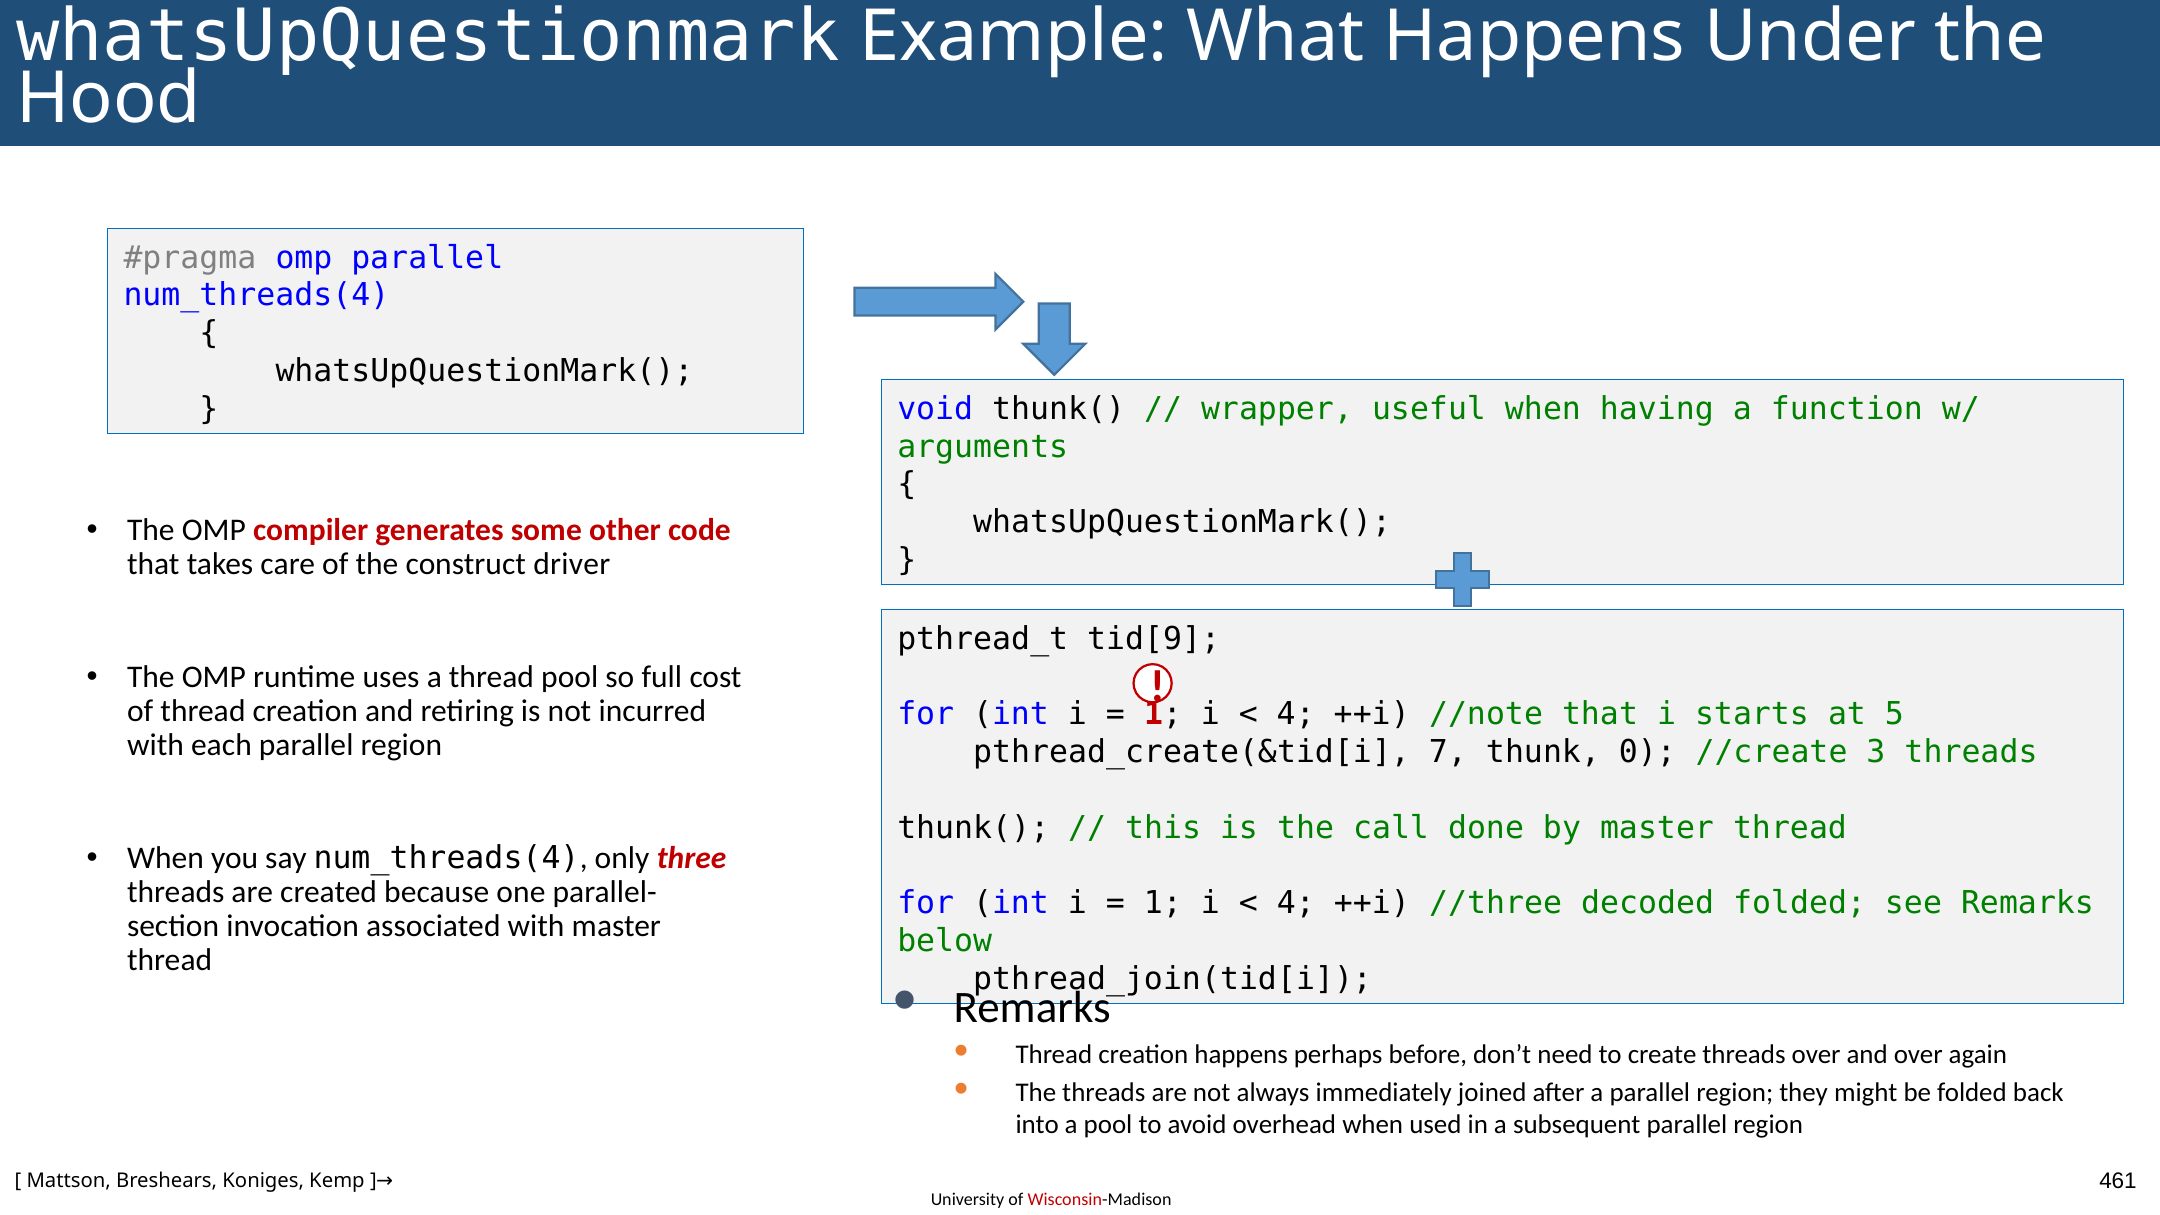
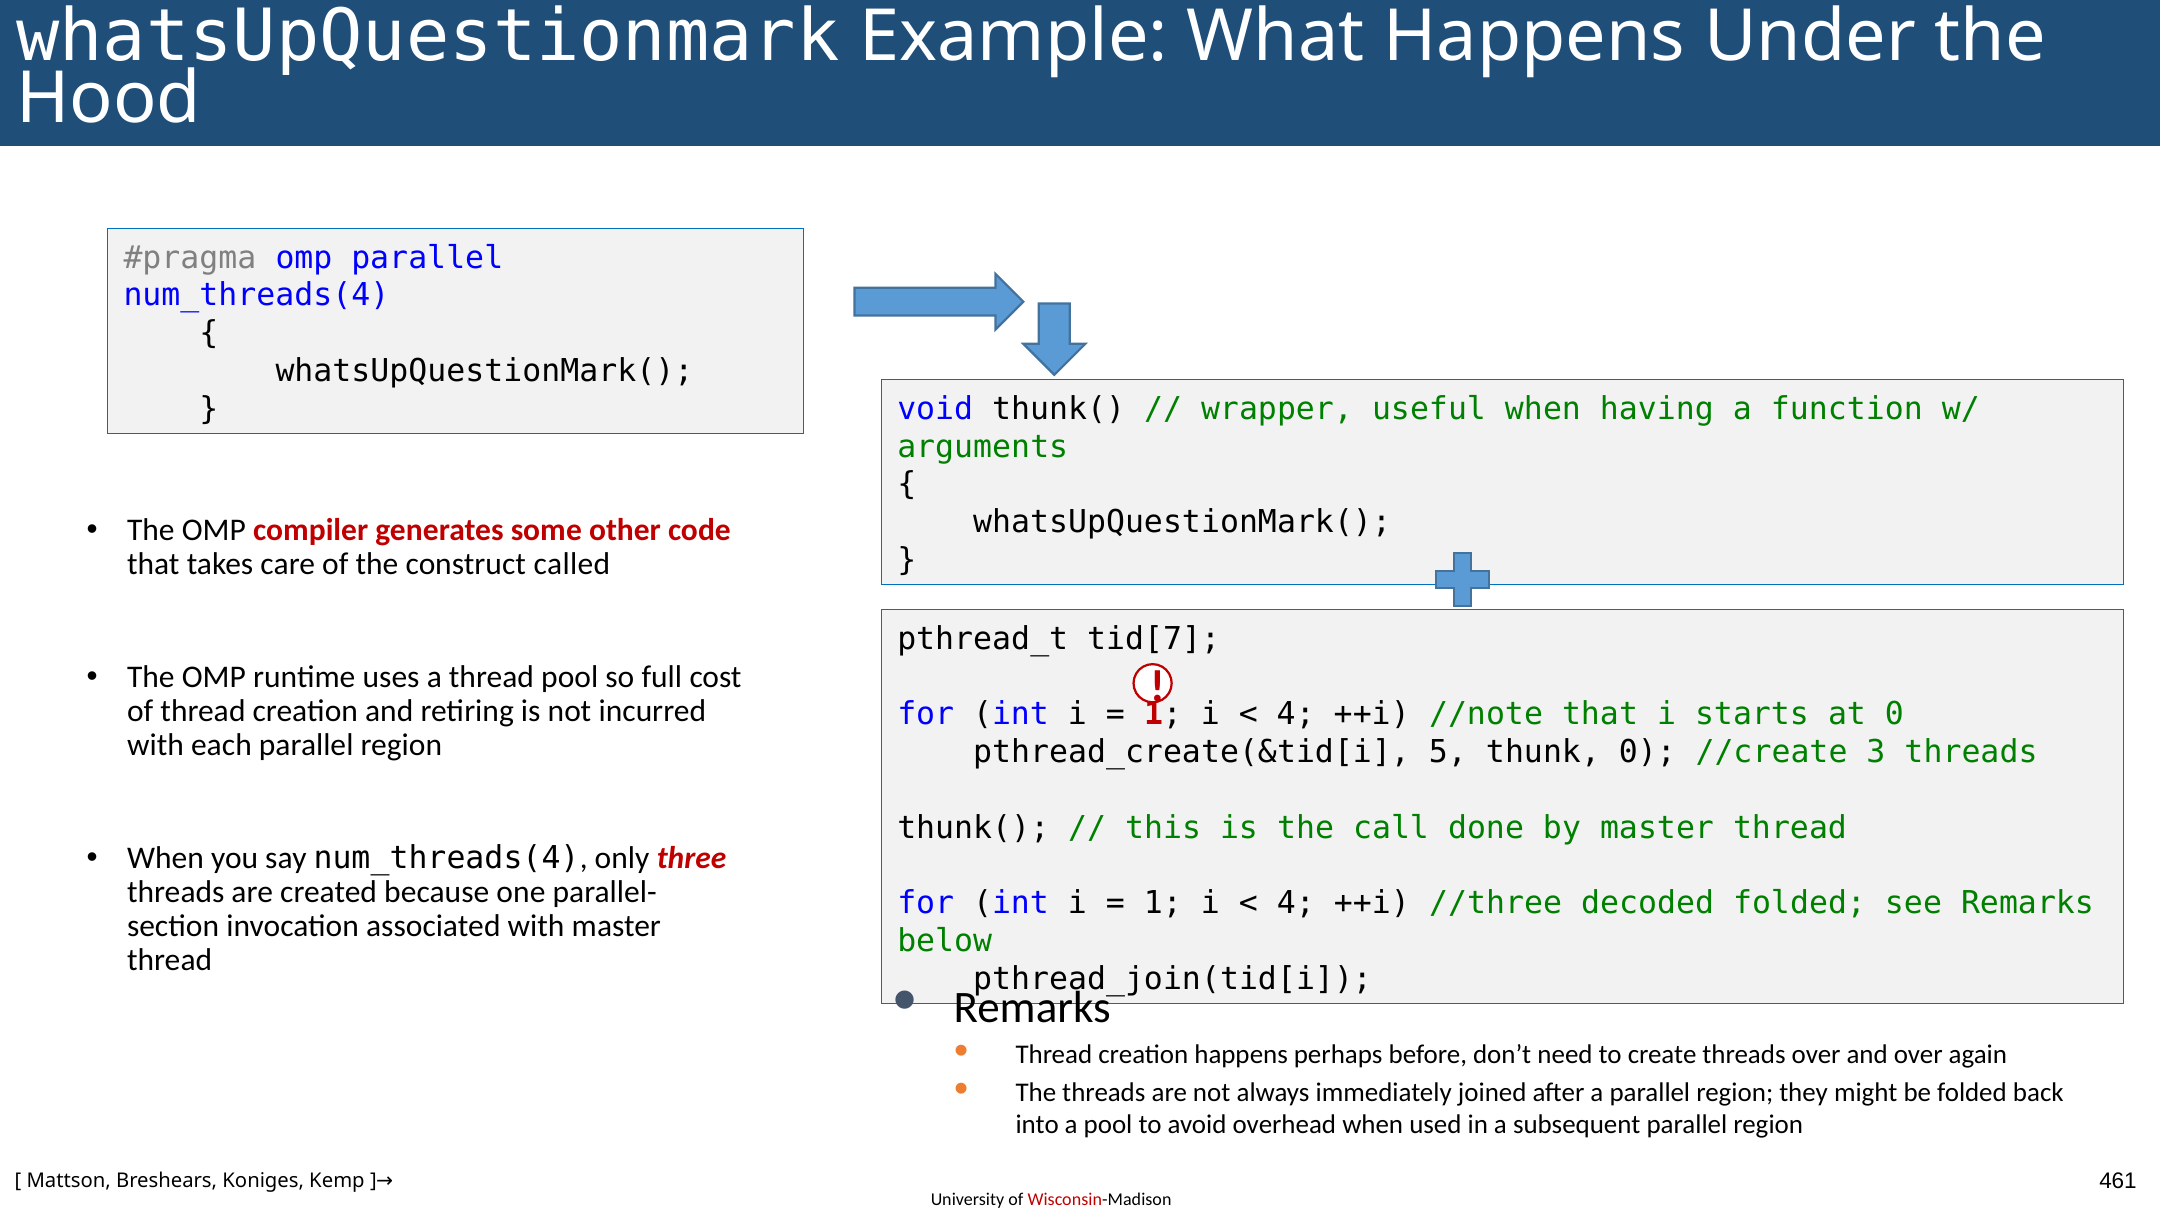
driver: driver -> called (572, 564)
tid[9: tid[9 -> tid[7 (1154, 639)
at 5: 5 -> 0 (1894, 714)
7: 7 -> 5 (1448, 752)
